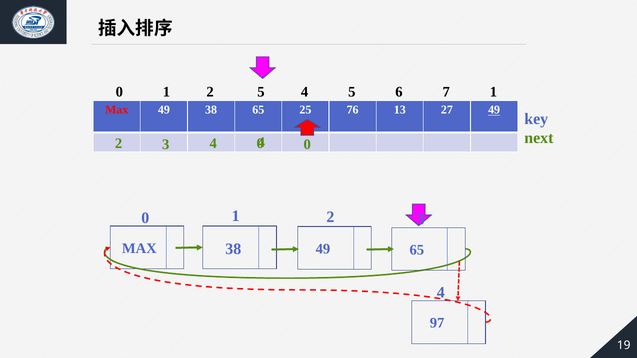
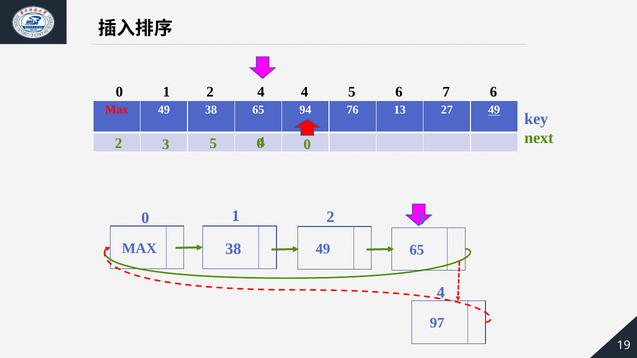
2 5: 5 -> 4 (261, 92)
7 1: 1 -> 6 (493, 92)
25: 25 -> 94 (305, 110)
3 4: 4 -> 5 (213, 143)
